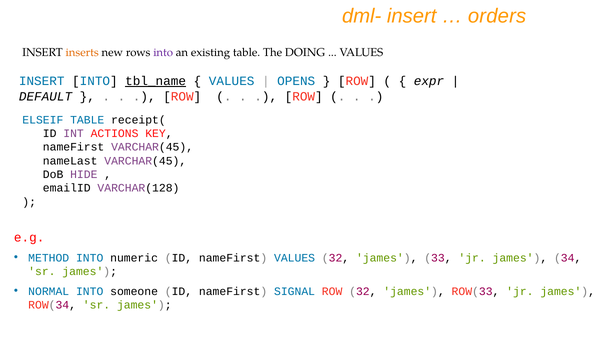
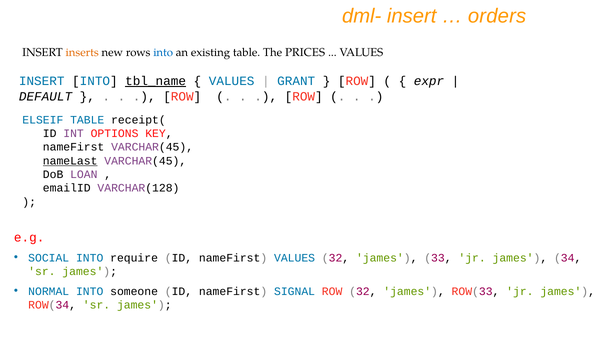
into colour: purple -> blue (163, 52)
DOING: DOING -> PRICES (305, 52)
OPENS: OPENS -> GRANT (296, 81)
ACTIONS: ACTIONS -> OPTIONS (115, 133)
nameLast underline: none -> present (70, 161)
HIDE: HIDE -> LOAN (84, 174)
METHOD: METHOD -> SOCIAL (49, 257)
numeric: numeric -> require (134, 257)
